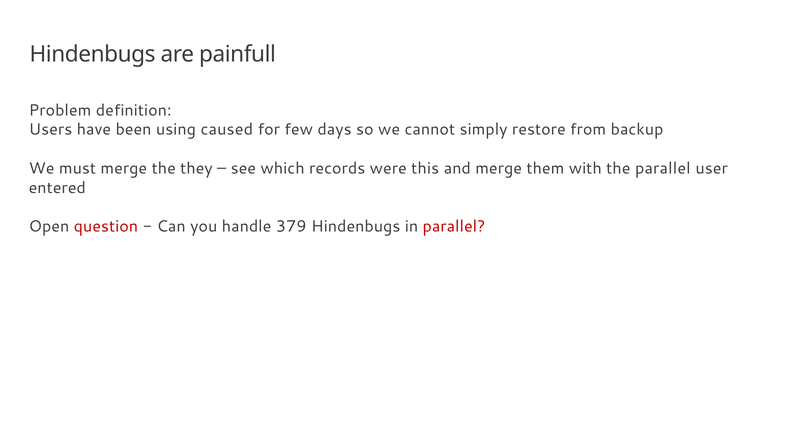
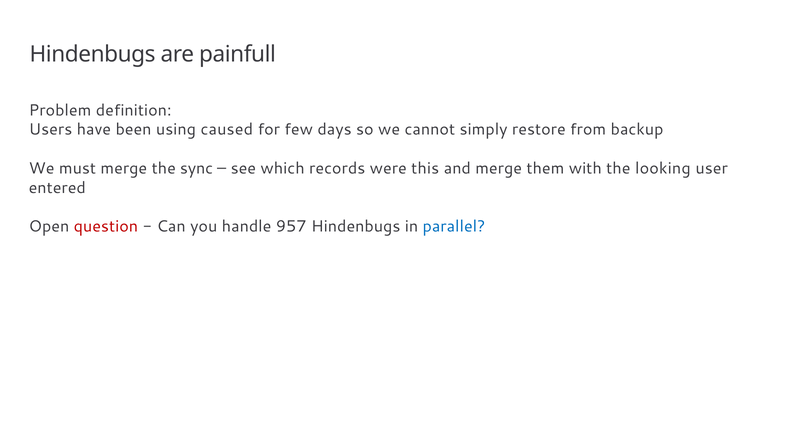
they: they -> sync (197, 168)
the parallel: parallel -> looking (663, 168)
379: 379 -> 957 (291, 227)
parallel colour: red -> blue (454, 227)
